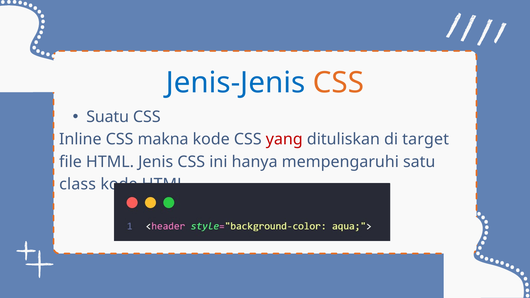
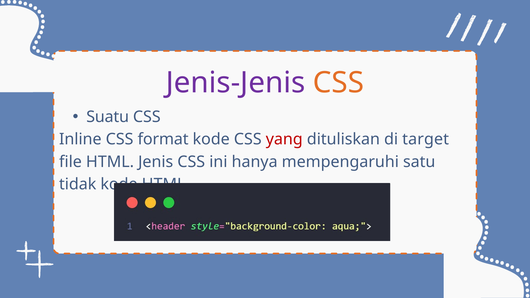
Jenis-Jenis colour: blue -> purple (235, 83)
makna: makna -> format (163, 139)
class: class -> tidak (78, 184)
